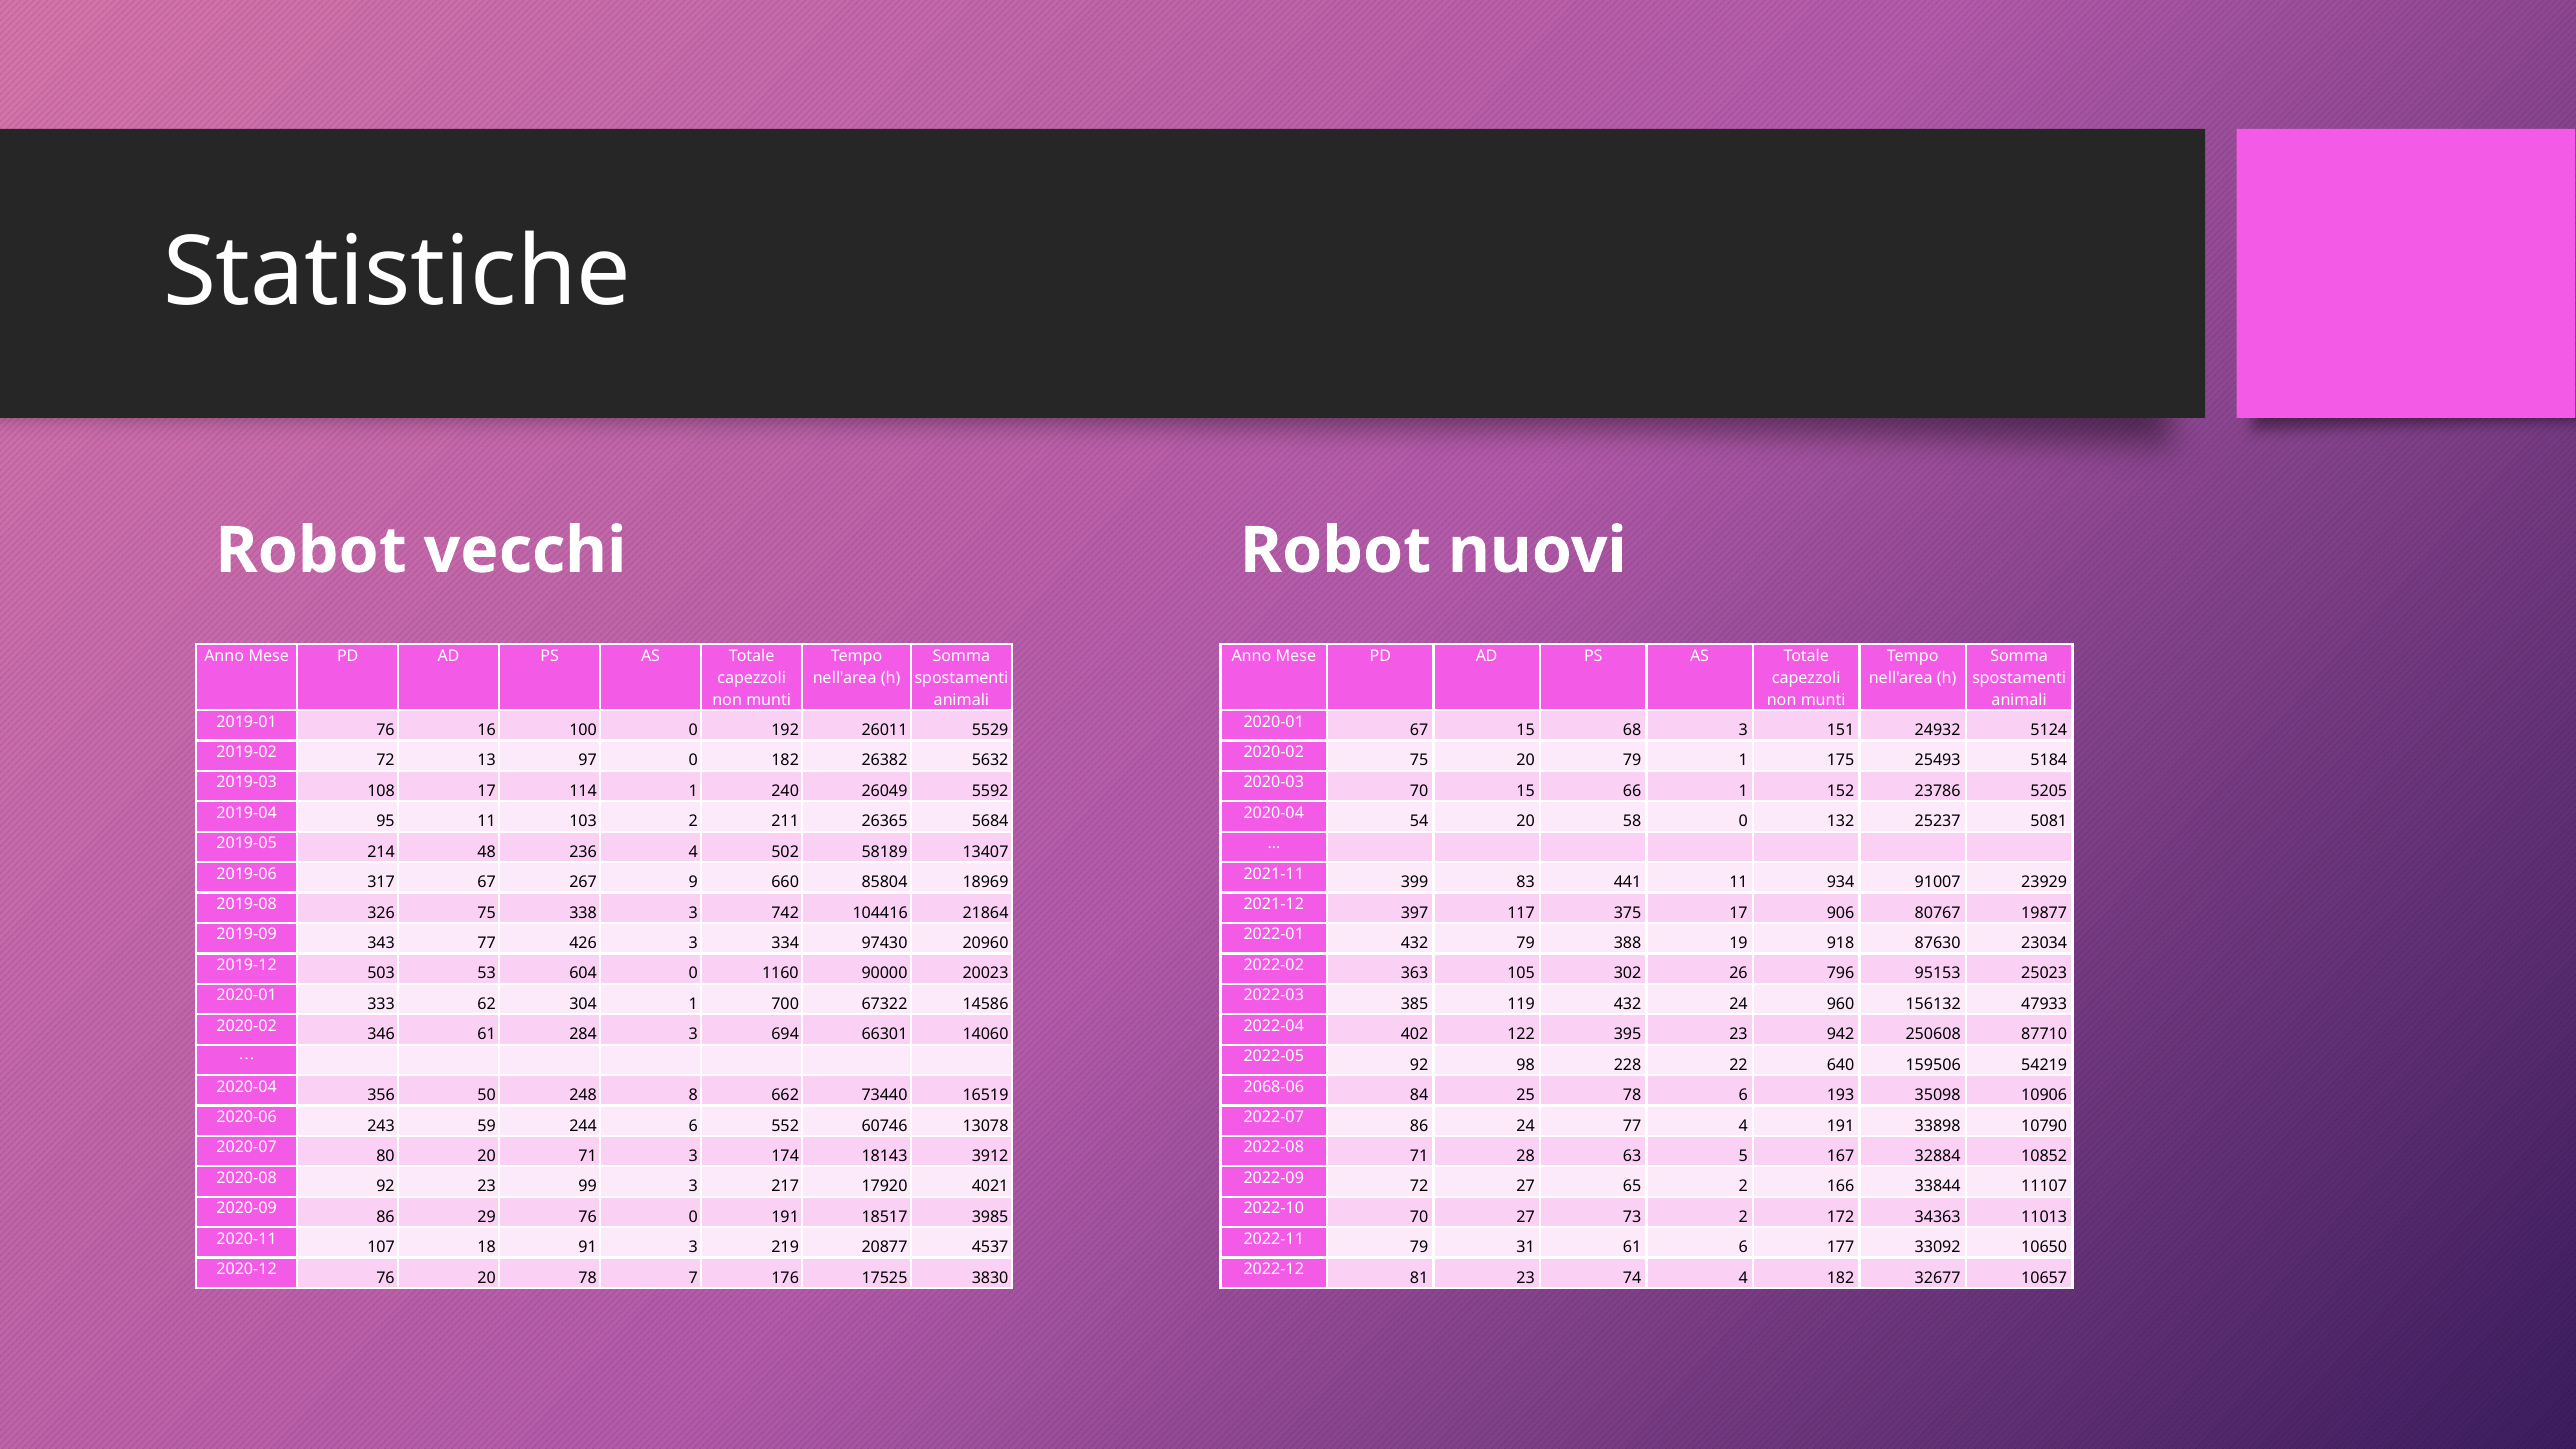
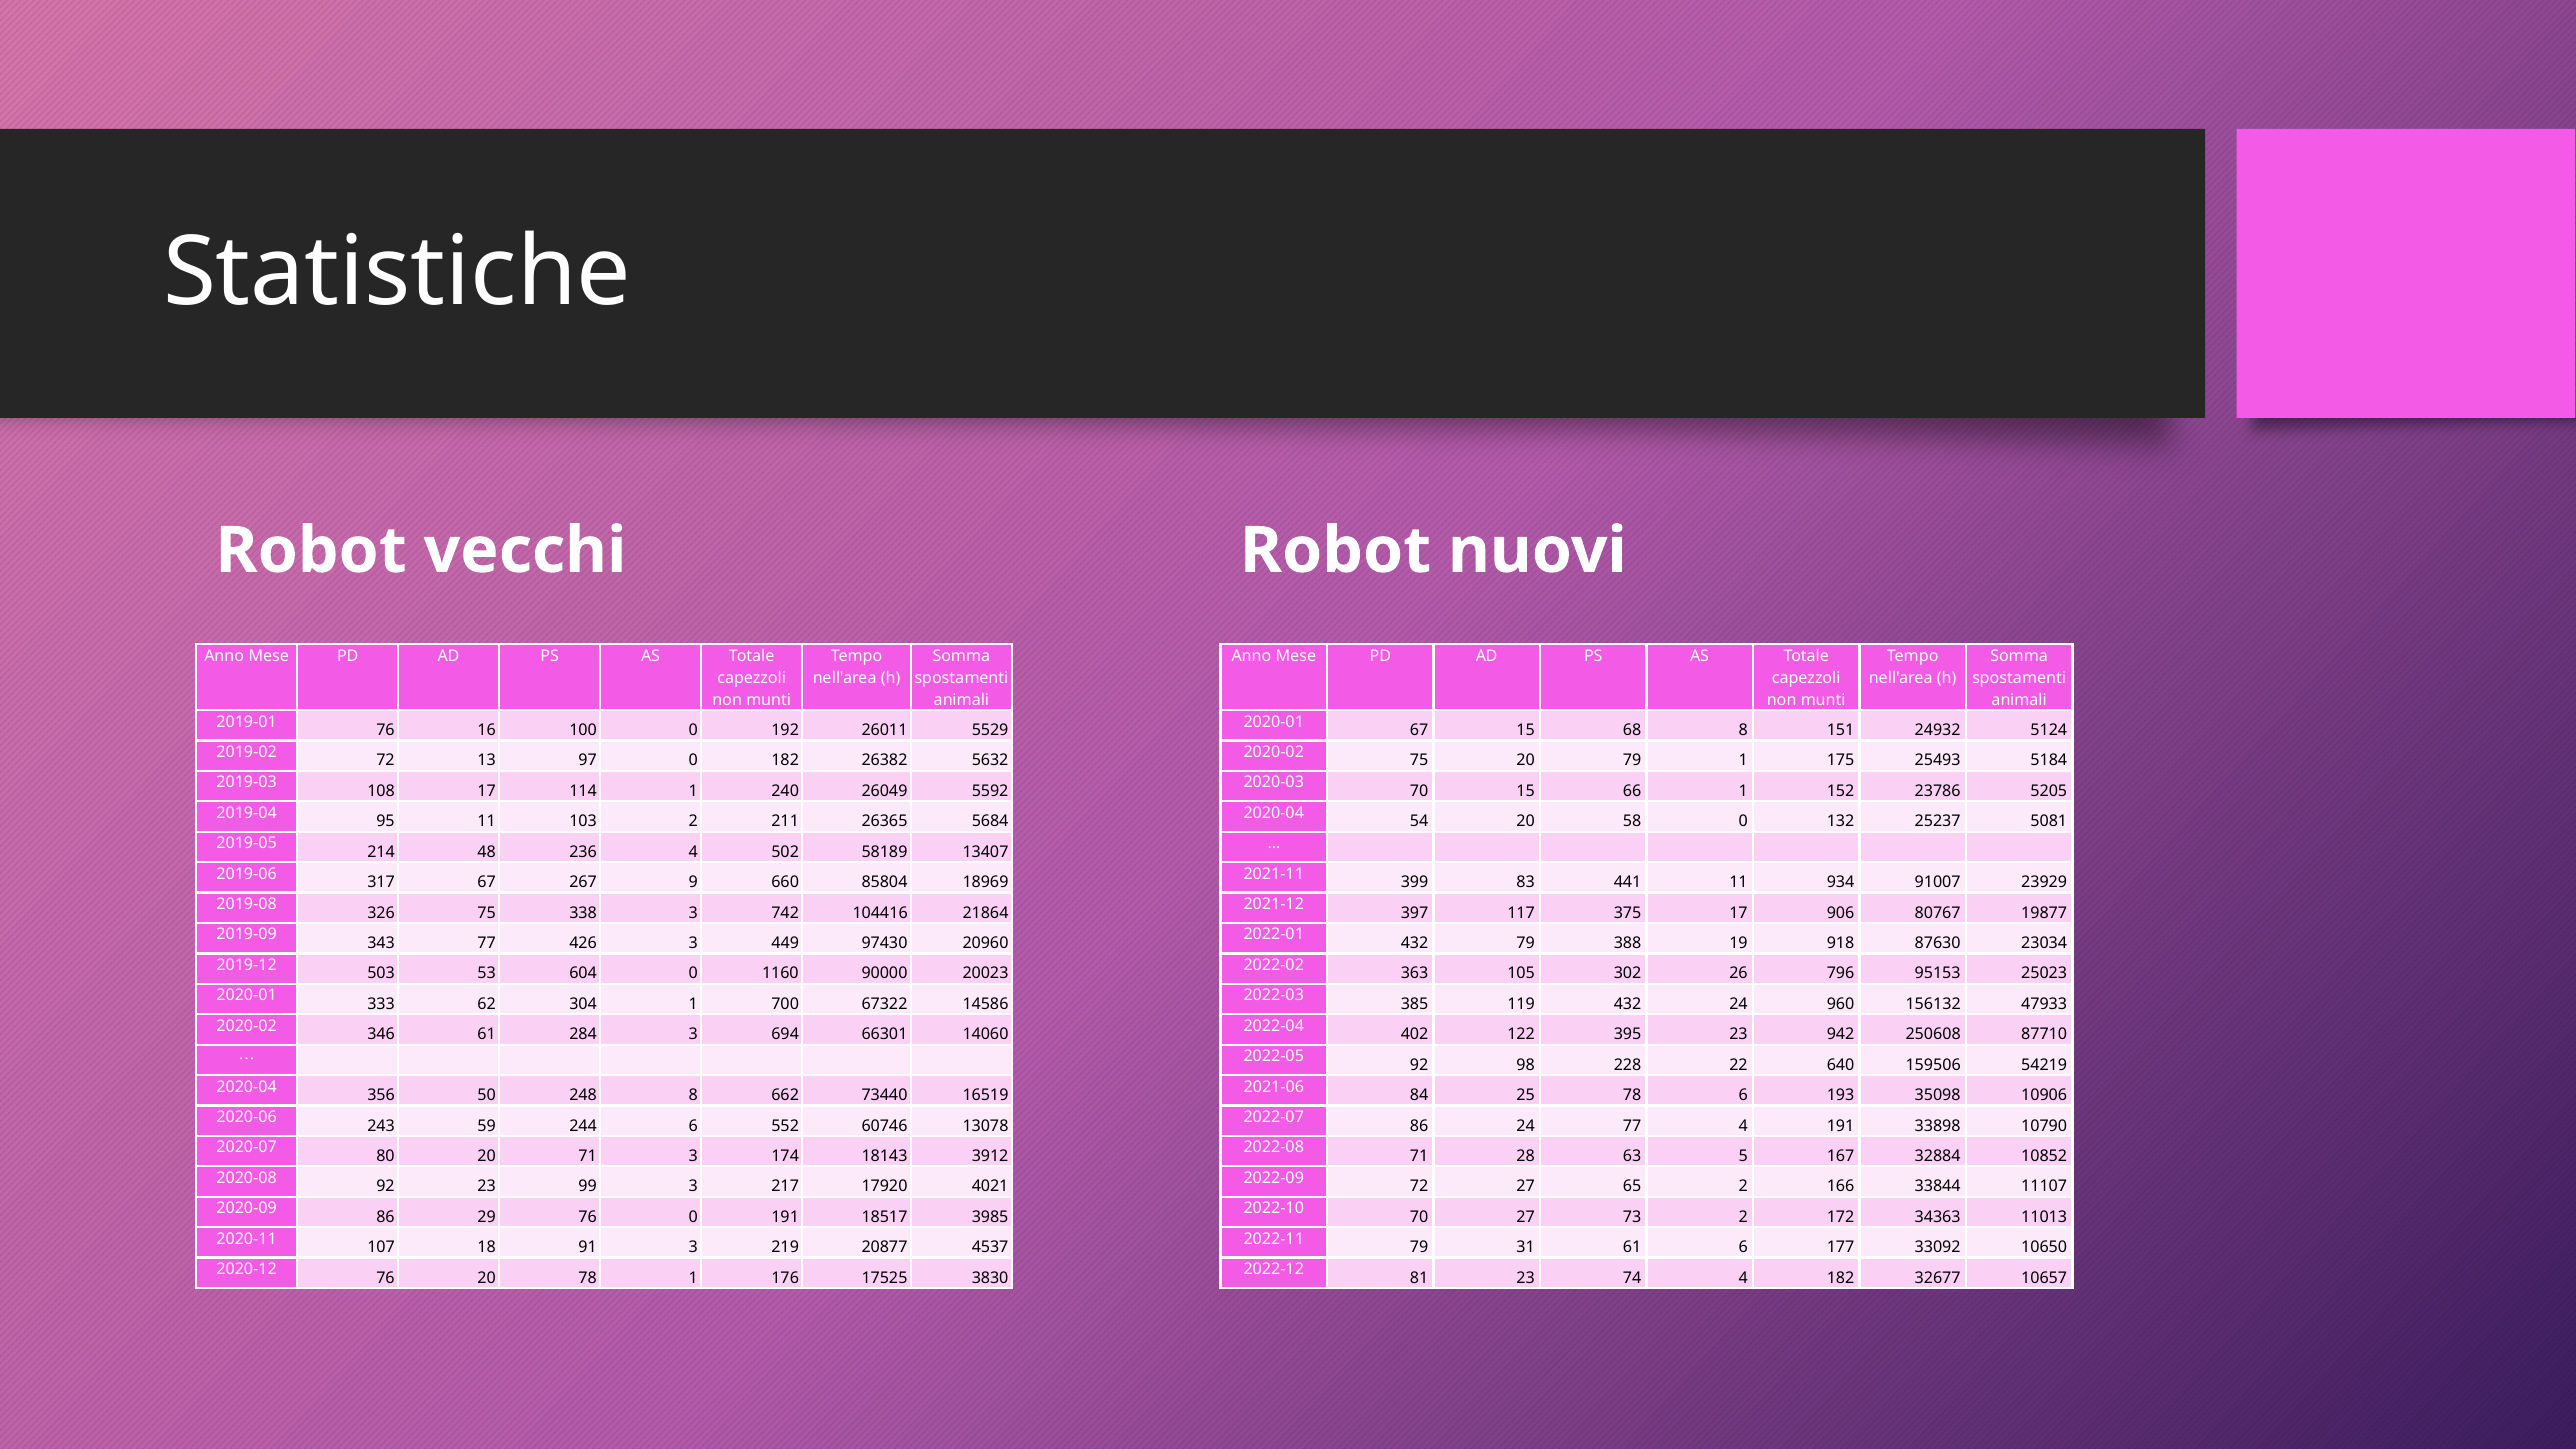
68 3: 3 -> 8 (1743, 730)
334: 334 -> 449 (785, 943)
2068-06: 2068-06 -> 2021-06 (1274, 1087)
78 7: 7 -> 1 (693, 1278)
